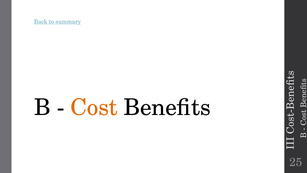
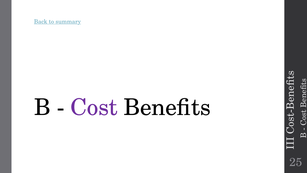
Cost colour: orange -> purple (94, 107)
